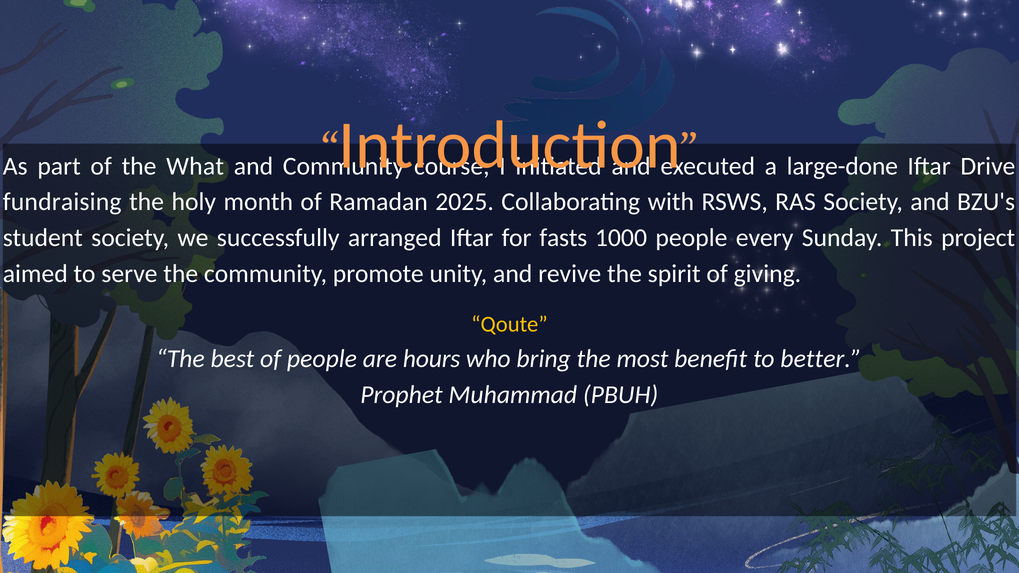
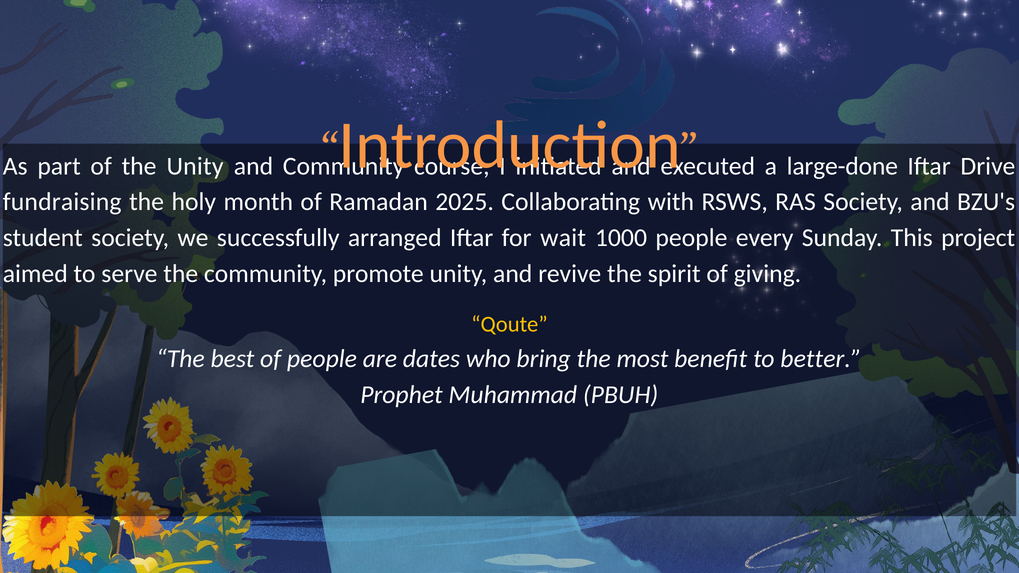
the What: What -> Unity (195, 166)
fasts: fasts -> wait (563, 238)
hours: hours -> dates (431, 359)
